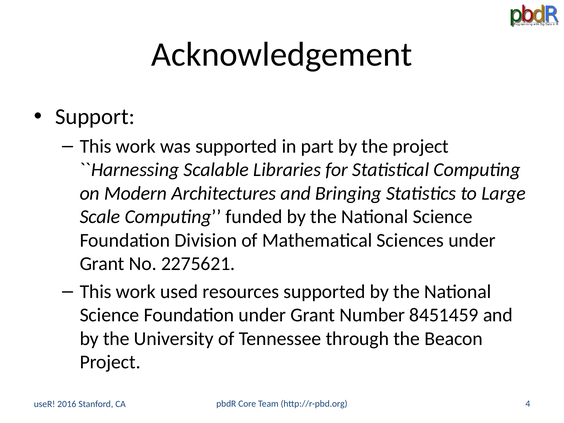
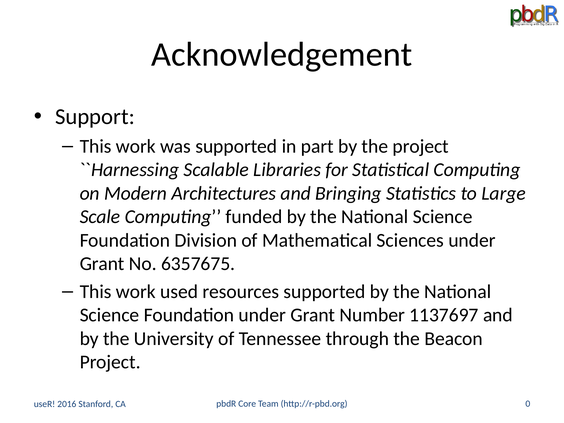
2275621: 2275621 -> 6357675 (198, 264)
8451459: 8451459 -> 1137697 (444, 315)
4: 4 -> 0 (528, 404)
